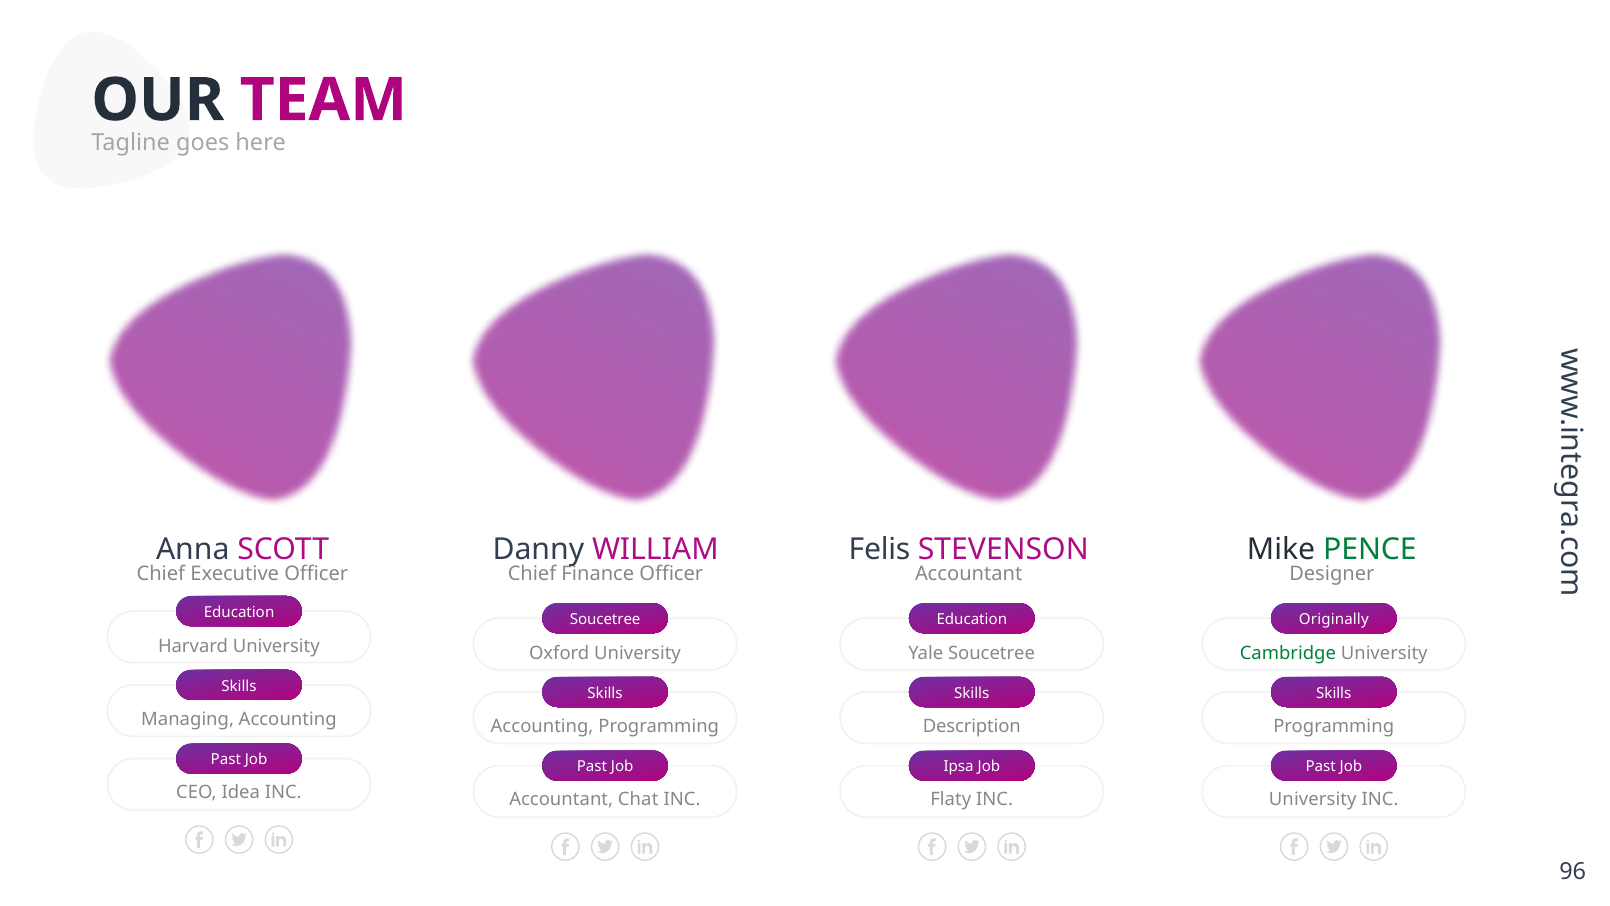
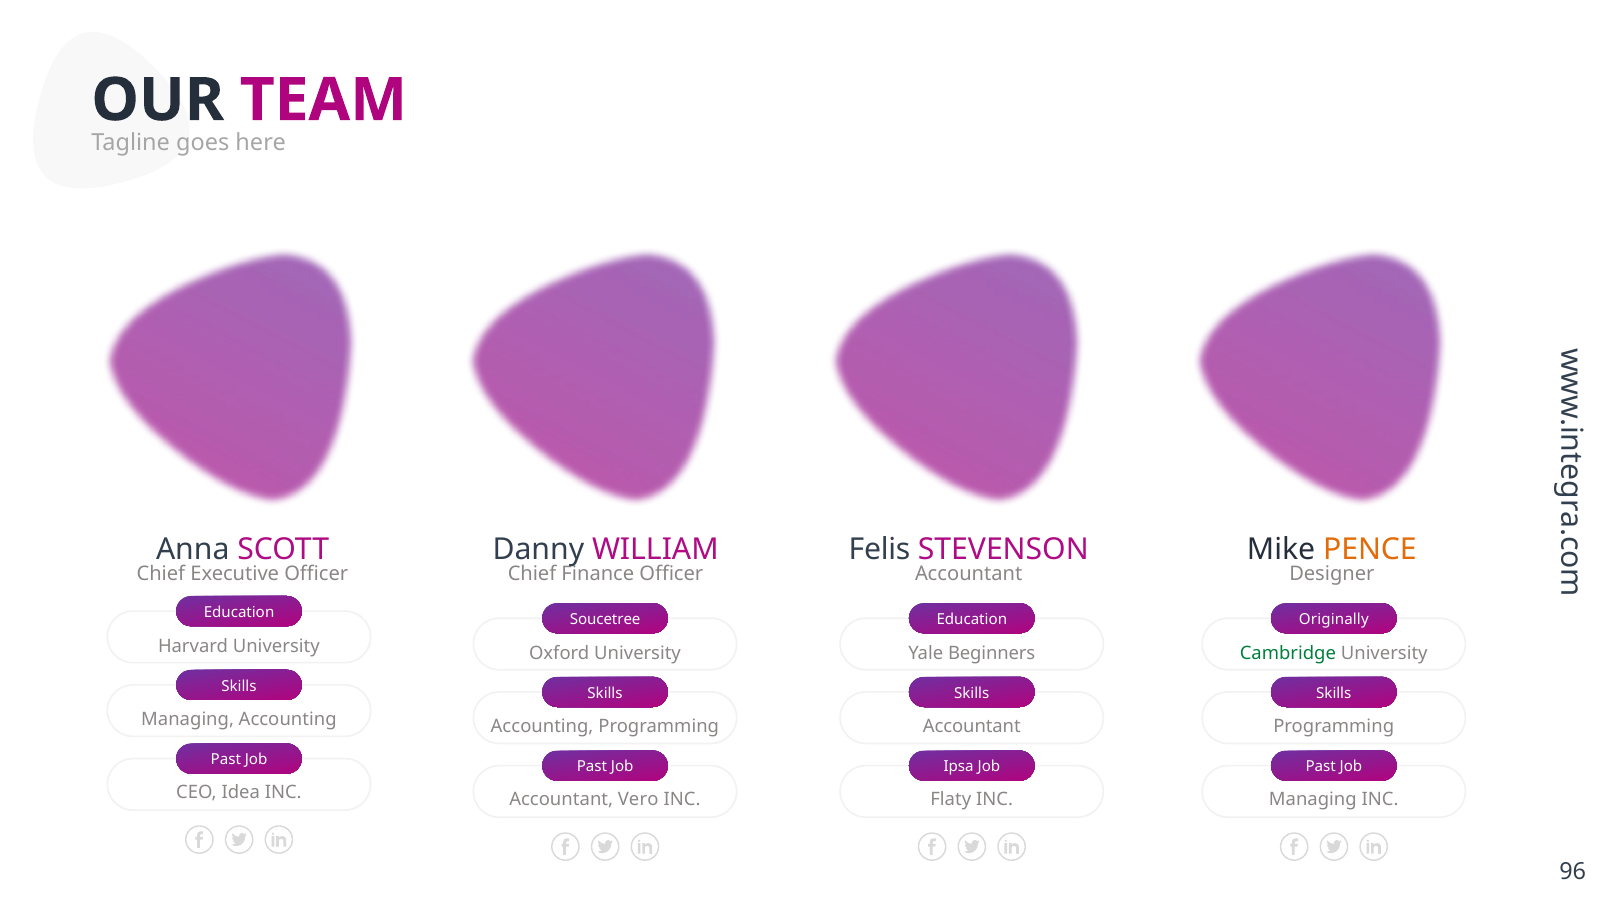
PENCE colour: green -> orange (1370, 549)
Yale Soucetree: Soucetree -> Beginners (992, 653)
Description: Description -> Accountant (972, 726)
Chat: Chat -> Vero (638, 799)
University: University -> Managing (1313, 799)
